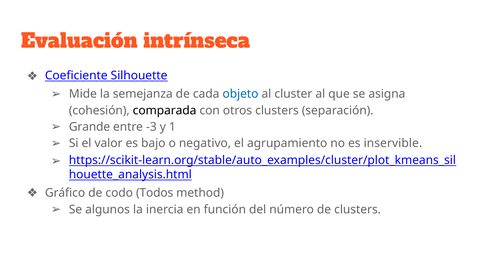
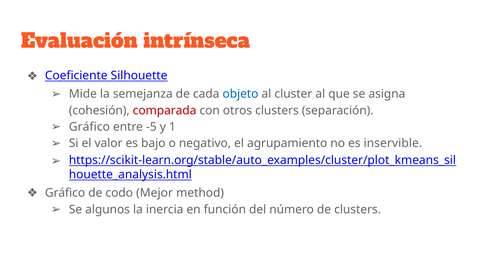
comparada colour: black -> red (165, 110)
Grande: Grande -> Gráfico (89, 127)
-3: -3 -> -5 (151, 127)
Todos: Todos -> Mejor (155, 193)
